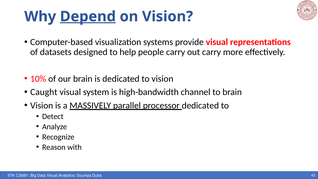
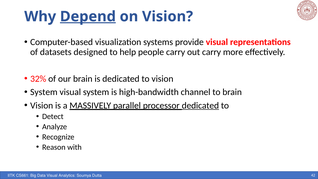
10%: 10% -> 32% (38, 79)
Caught: Caught -> System (44, 92)
dedicated underline: none -> present (200, 105)
